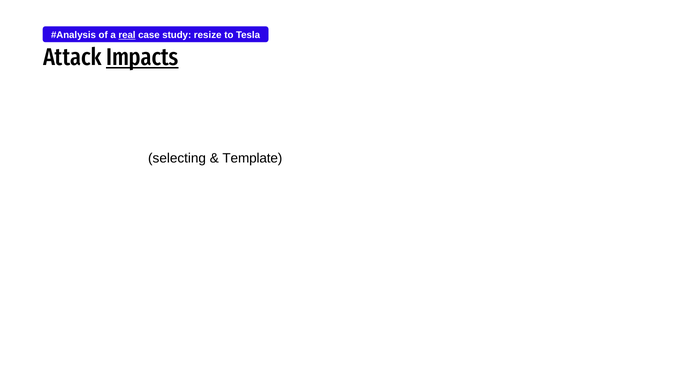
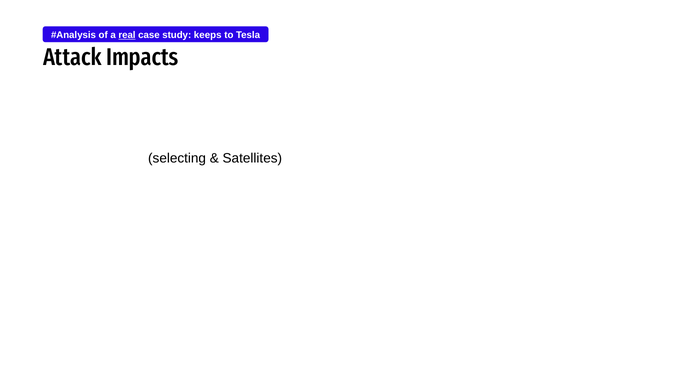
resize: resize -> keeps (208, 35)
Impacts underline: present -> none (142, 57)
Template: Template -> Satellites (252, 158)
